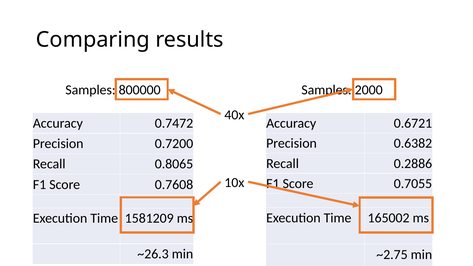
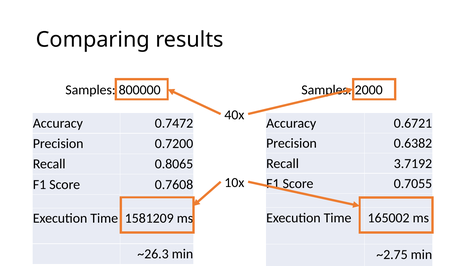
0.2886: 0.2886 -> 3.7192 (413, 164)
